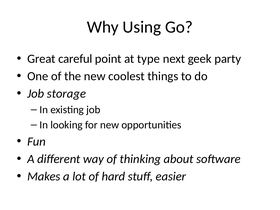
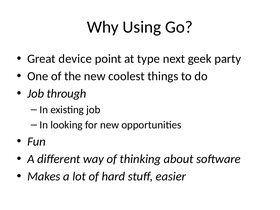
careful: careful -> device (75, 59)
storage: storage -> through (67, 94)
